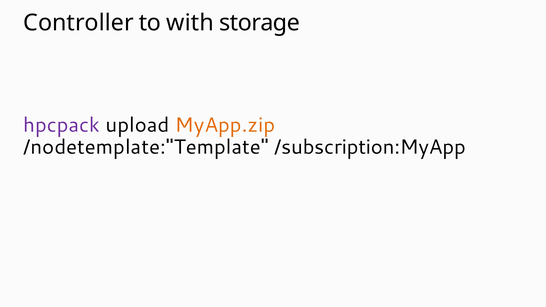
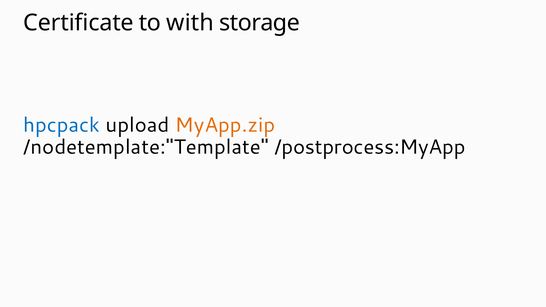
Controller: Controller -> Certificate (79, 23)
hpcpack colour: purple -> blue (62, 125)
/subscription:MyApp: /subscription:MyApp -> /postprocess:MyApp (370, 147)
